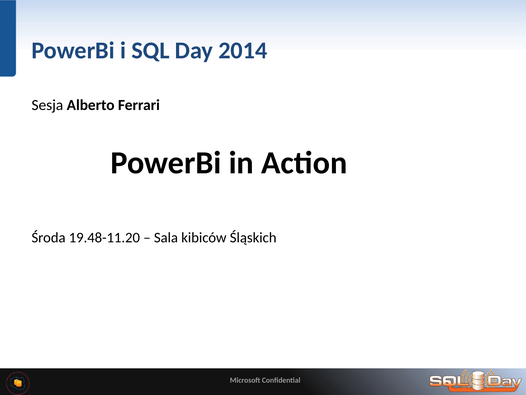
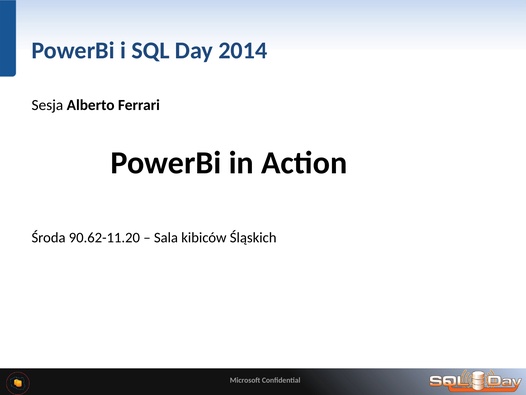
19.48-11.20: 19.48-11.20 -> 90.62-11.20 (104, 237)
